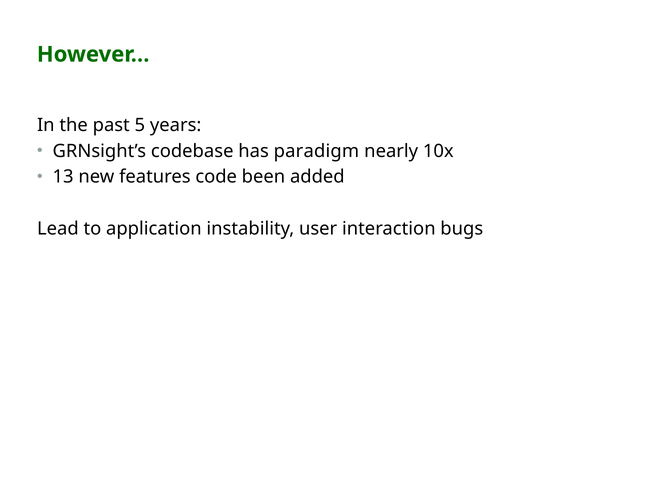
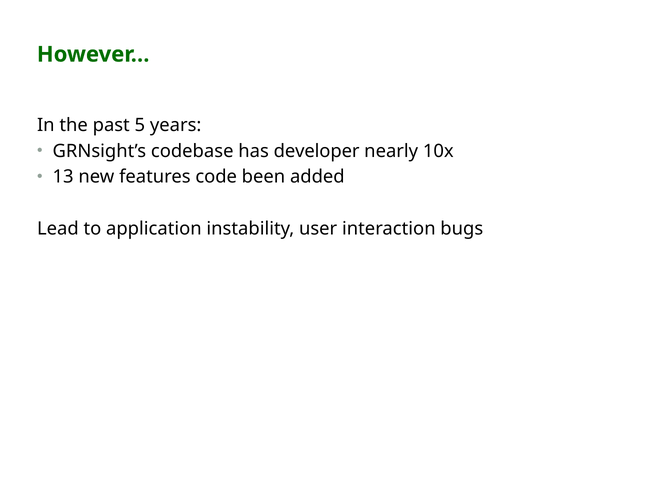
paradigm: paradigm -> developer (317, 151)
